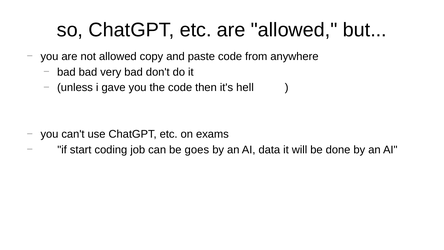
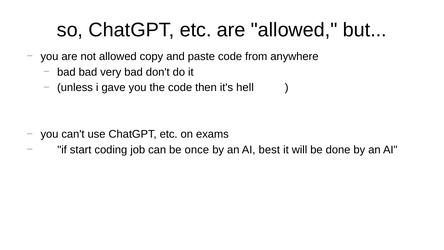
goes: goes -> once (197, 150)
data: data -> best (269, 150)
